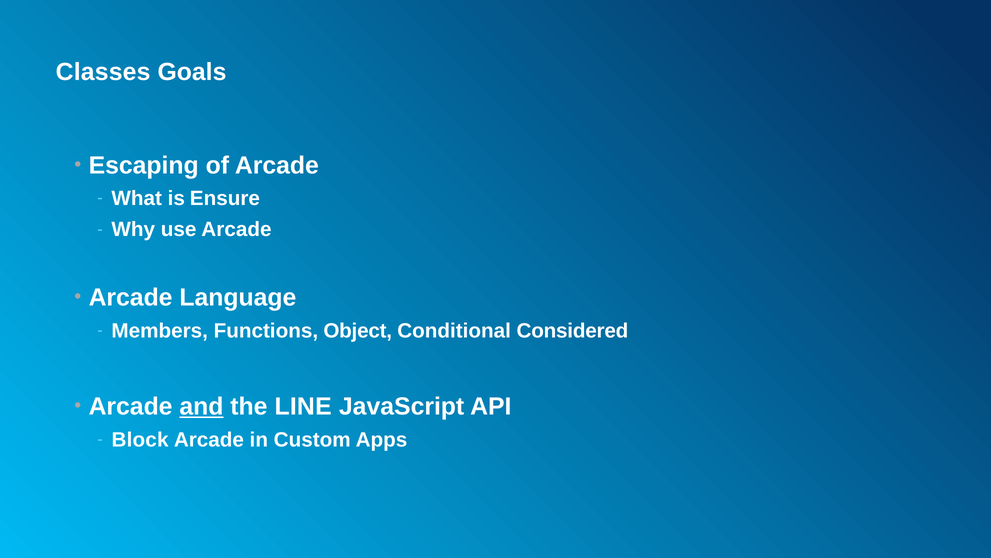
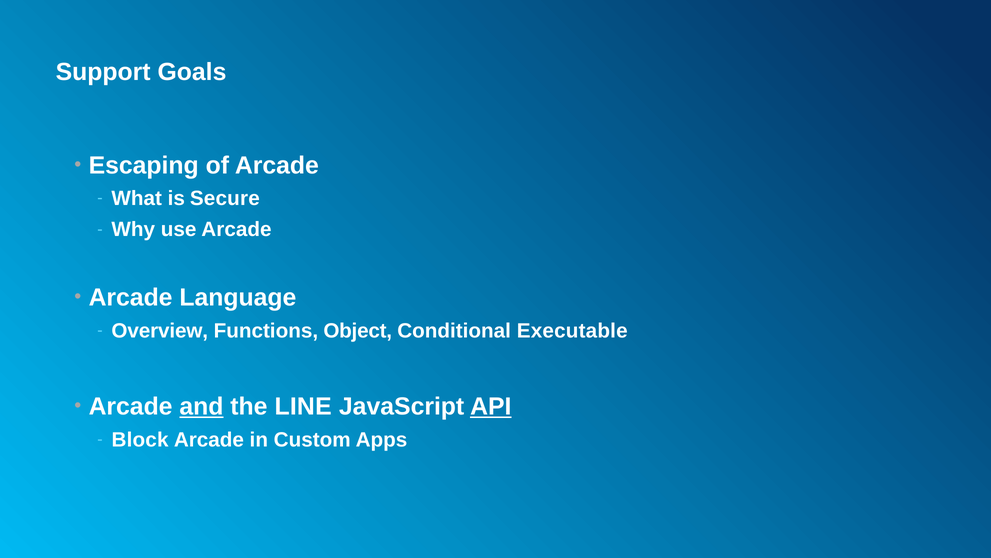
Classes: Classes -> Support (103, 72)
Ensure: Ensure -> Secure (225, 198)
Members: Members -> Overview (160, 330)
Considered: Considered -> Executable (572, 330)
API underline: none -> present (491, 406)
